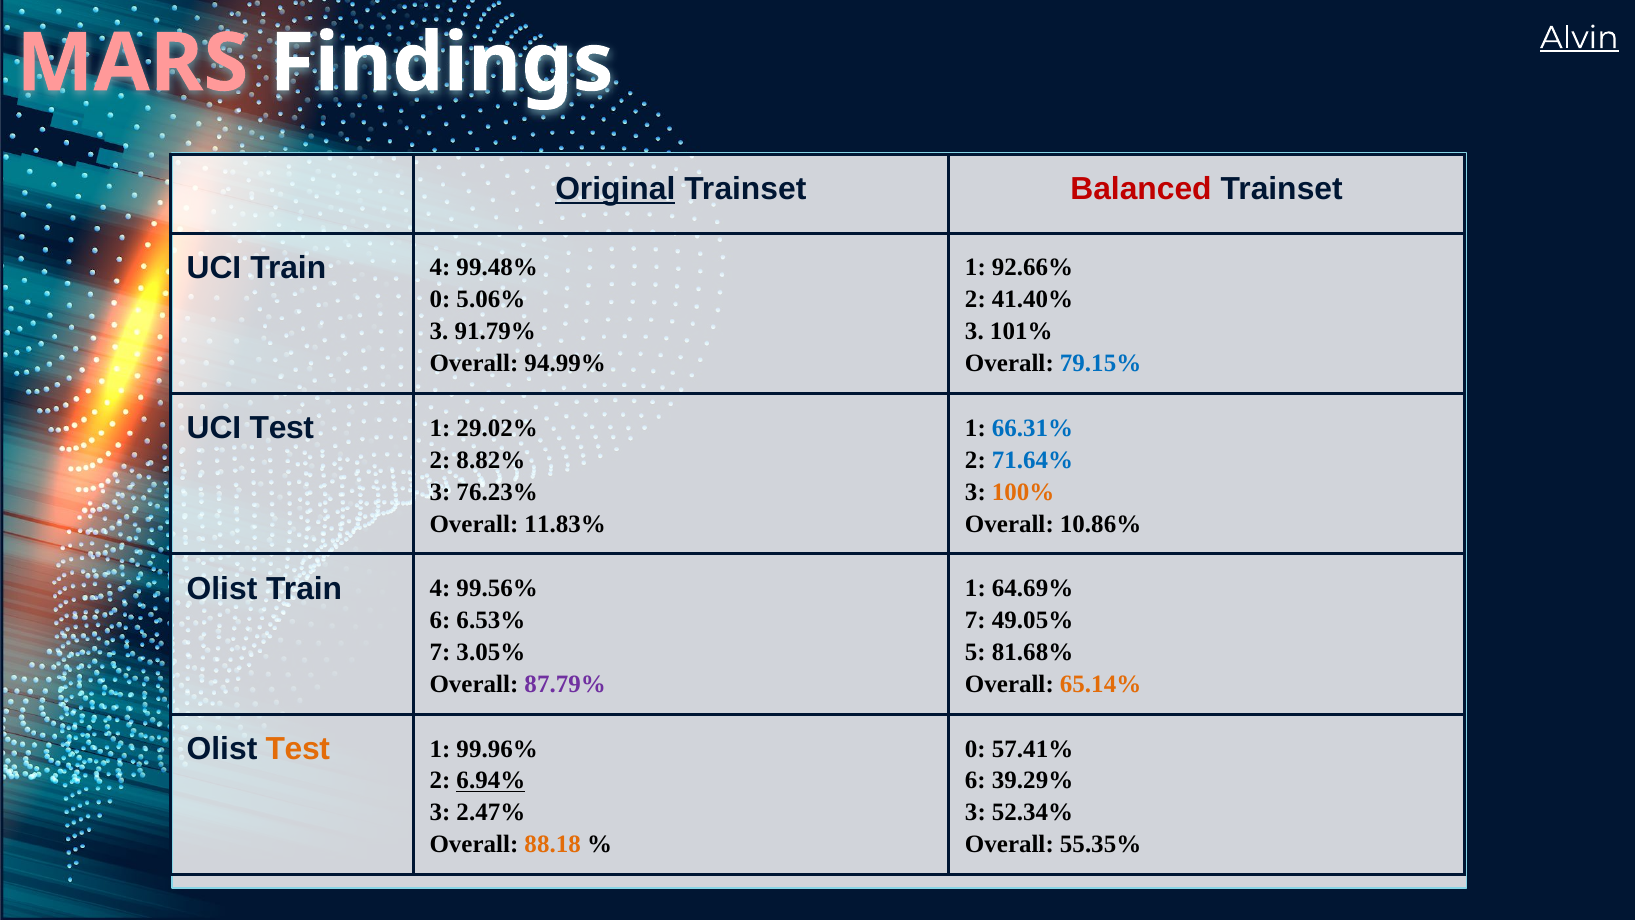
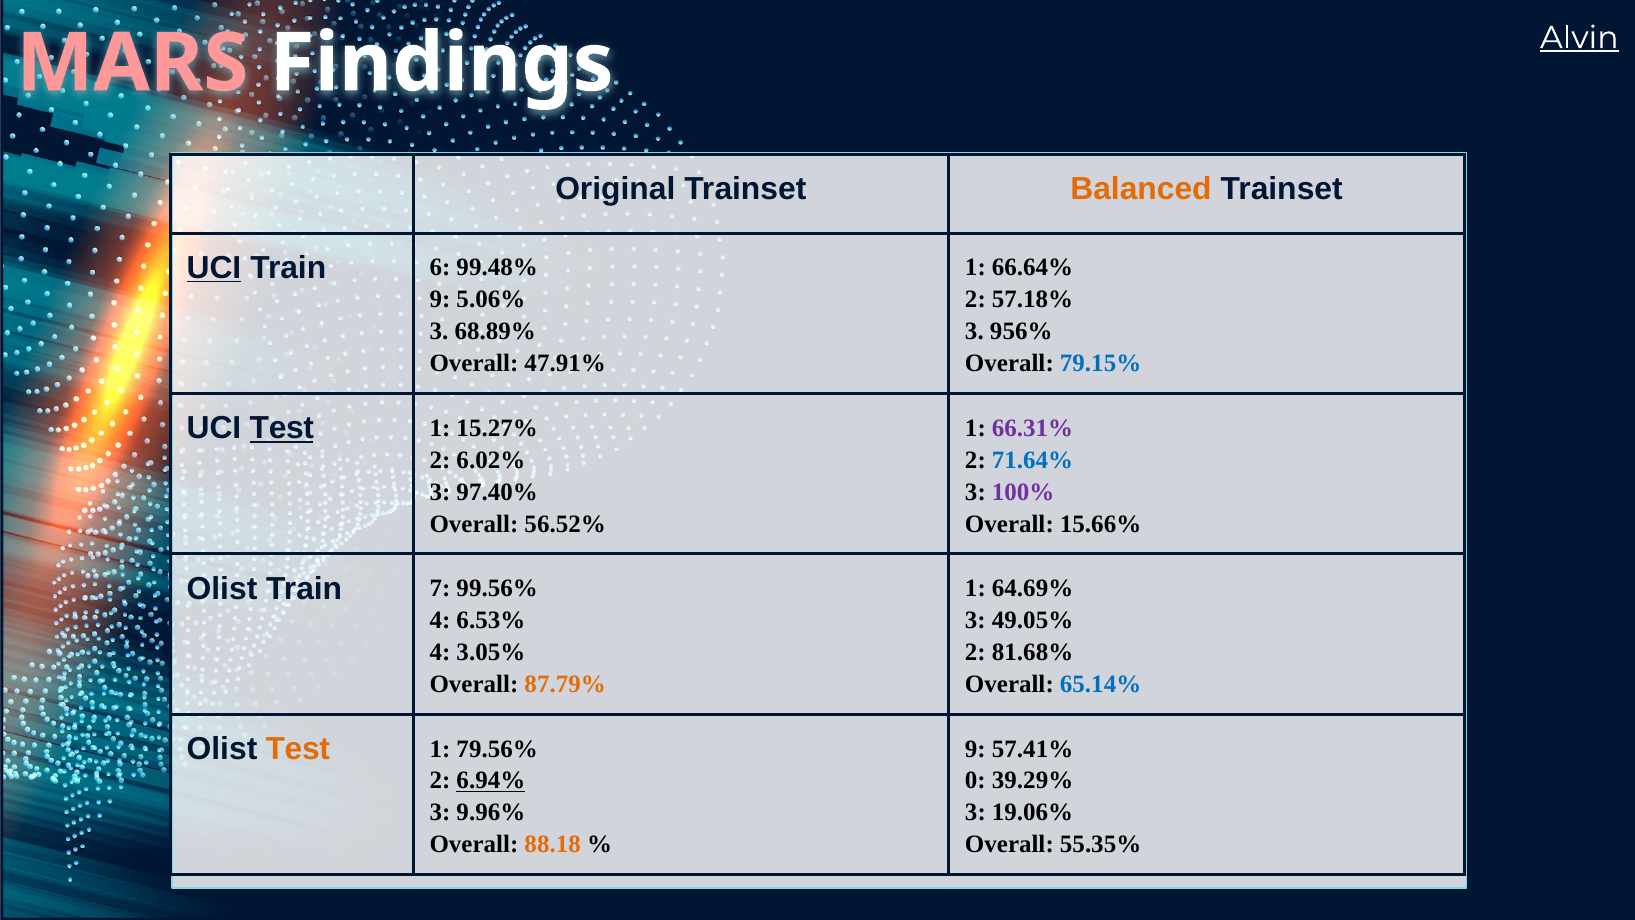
Original underline: present -> none (615, 189)
Balanced colour: red -> orange (1141, 189)
UCI underline: none -> present (214, 268)
4: 4 -> 6 (440, 268)
92.66%: 92.66% -> 66.64% (1033, 268)
0: 0 -> 9 (440, 299)
41.40%: 41.40% -> 57.18% (1033, 299)
91.79%: 91.79% -> 68.89% (495, 331)
101%: 101% -> 956% (1021, 331)
94.99%: 94.99% -> 47.91% (565, 363)
Test underline: none -> present (282, 428)
29.02%: 29.02% -> 15.27% (497, 428)
66.31% colour: blue -> purple (1033, 428)
8.82%: 8.82% -> 6.02% (491, 460)
76.23%: 76.23% -> 97.40% (497, 492)
100% colour: orange -> purple (1023, 492)
11.83%: 11.83% -> 56.52% (565, 524)
10.86%: 10.86% -> 15.66% (1101, 524)
Olist Train 4: 4 -> 7 (440, 588)
6: 6 -> 4 (440, 620)
7: 7 -> 3 (975, 620)
7: 7 -> 4 (440, 652)
5: 5 -> 2 (975, 652)
87.79% colour: purple -> orange (565, 684)
65.14% colour: orange -> blue (1101, 684)
99.96%: 99.96% -> 79.56% (497, 749)
0: 0 -> 9 (975, 749)
6: 6 -> 0 (975, 780)
2.47%: 2.47% -> 9.96% (491, 812)
52.34%: 52.34% -> 19.06% (1033, 812)
